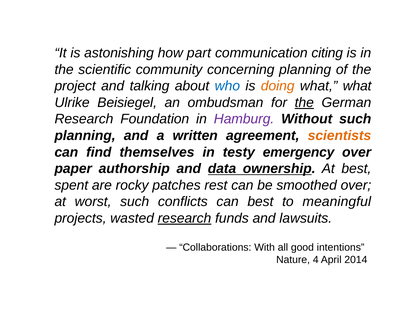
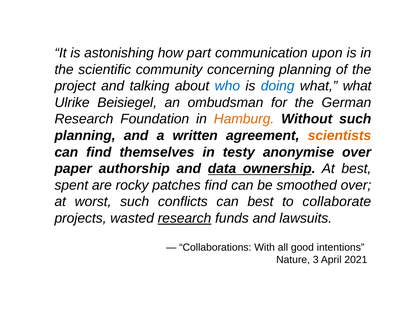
citing: citing -> upon (327, 53)
doing colour: orange -> blue (278, 86)
the underline: present -> none (304, 102)
Hamburg colour: purple -> orange (244, 119)
emergency: emergency -> anonymise (299, 152)
patches rest: rest -> find (216, 185)
meaningful: meaningful -> collaborate (337, 202)
4: 4 -> 3 (316, 259)
2014: 2014 -> 2021 (356, 259)
